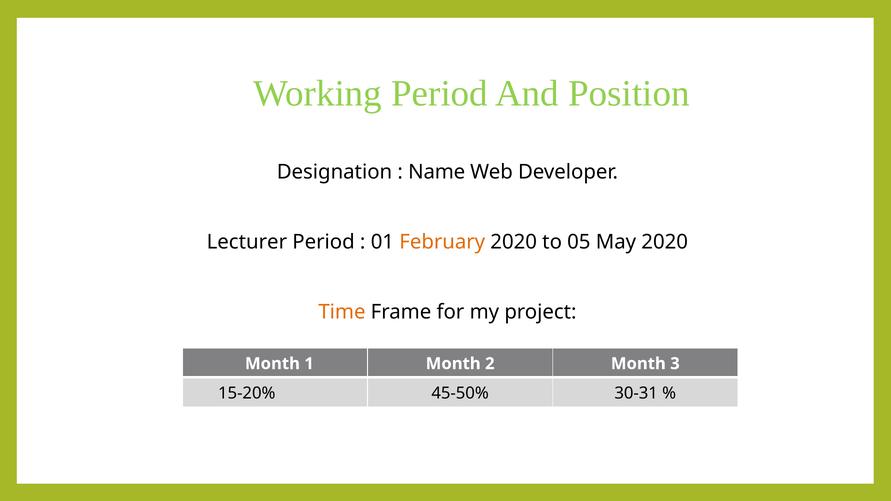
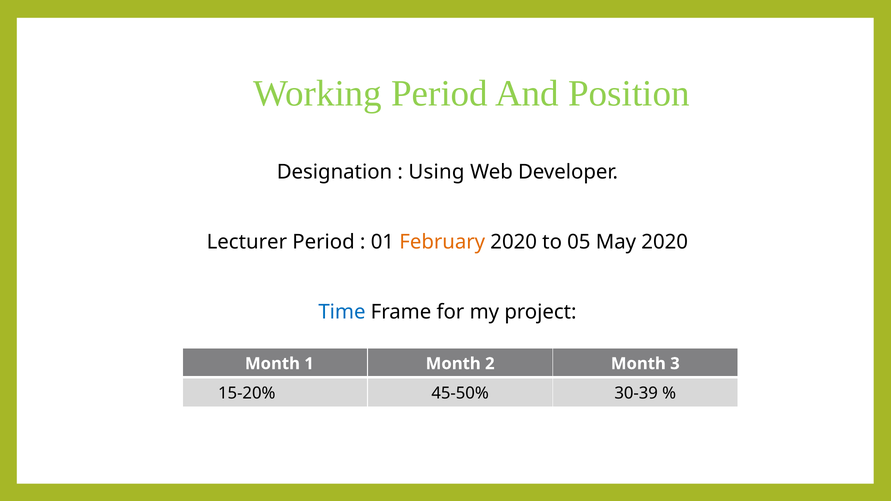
Name: Name -> Using (436, 172)
Time colour: orange -> blue (342, 312)
30-31: 30-31 -> 30-39 (636, 393)
